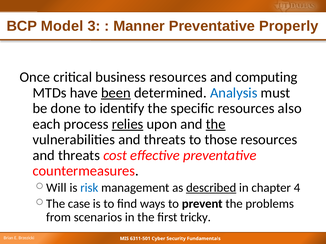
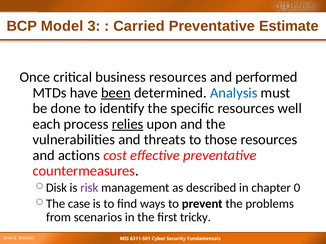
Manner: Manner -> Carried (139, 26)
Properly: Properly -> Estimate (289, 26)
computing: computing -> performed (266, 77)
also: also -> well (290, 109)
the underline: present -> none (216, 124)
threats: threats -> actions (79, 156)
Will: Will -> Disk (56, 188)
risk colour: blue -> purple (89, 188)
described underline: present -> none (211, 188)
4: 4 -> 0 (297, 188)
